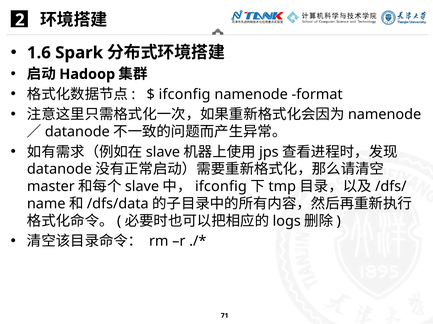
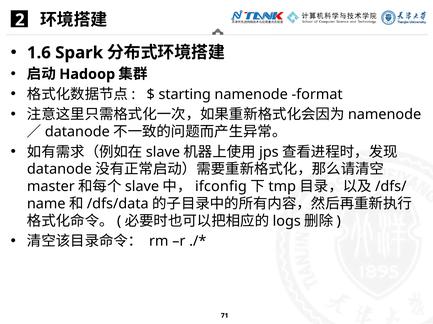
ifconfig: ifconfig -> starting (185, 95)
